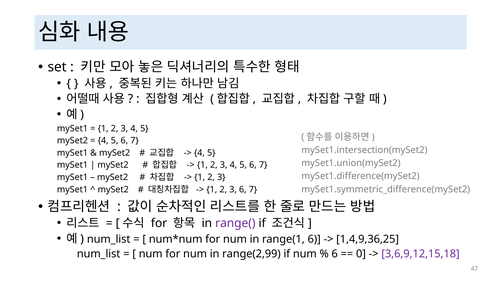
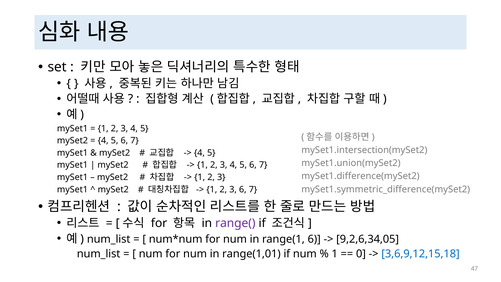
1,4,9,36,25: 1,4,9,36,25 -> 9,2,6,34,05 (368, 239)
range(2,99: range(2,99 -> range(1,01 (251, 254)
6: 6 -> 1 (335, 254)
3,6,9,12,15,18 colour: purple -> blue (421, 254)
